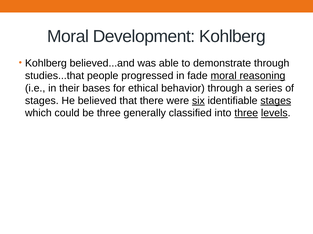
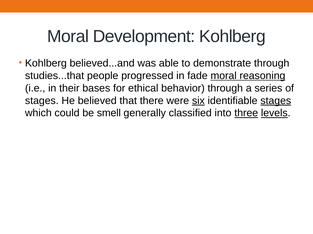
be three: three -> smell (109, 113)
